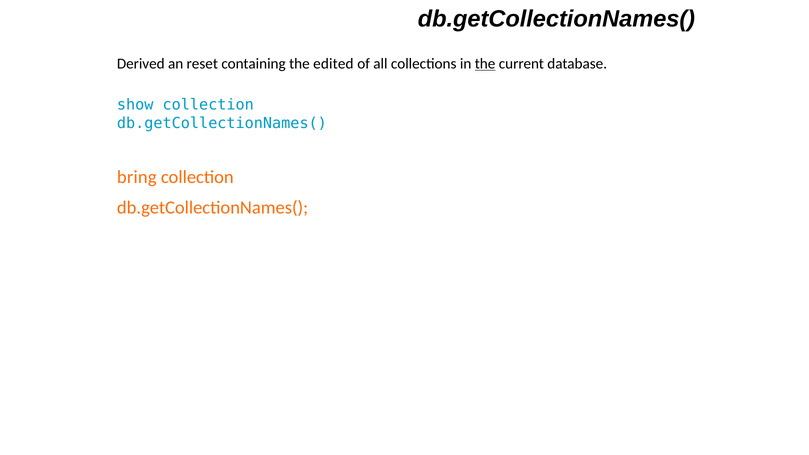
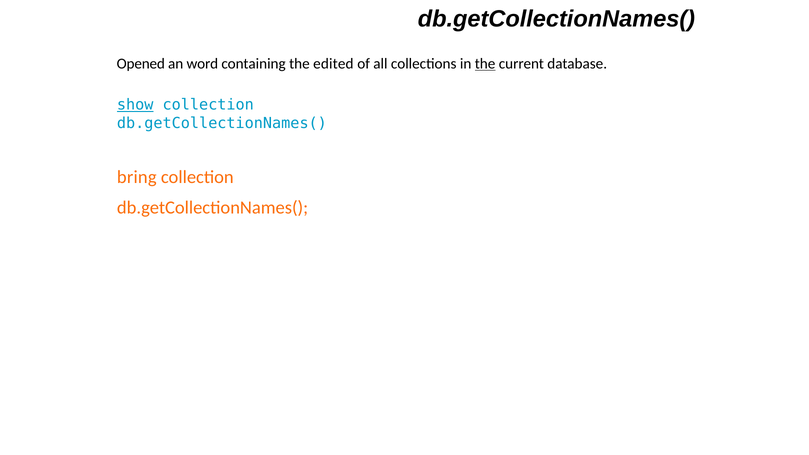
Derived: Derived -> Opened (141, 64)
reset: reset -> word (202, 64)
show underline: none -> present (135, 105)
